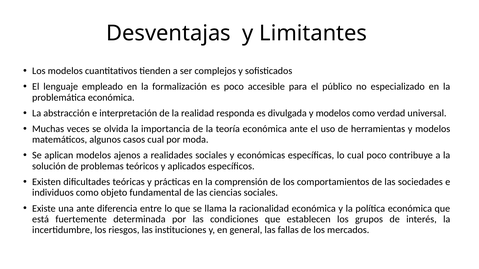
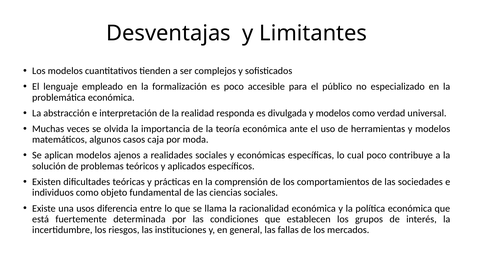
casos cual: cual -> caja (156, 140)
una ante: ante -> usos (85, 209)
